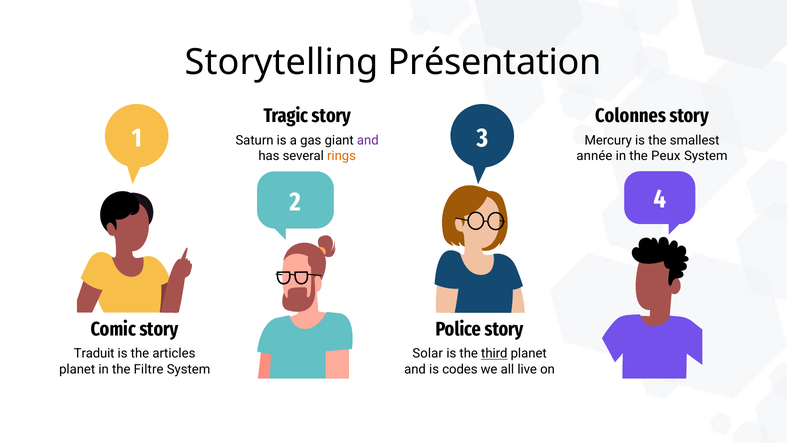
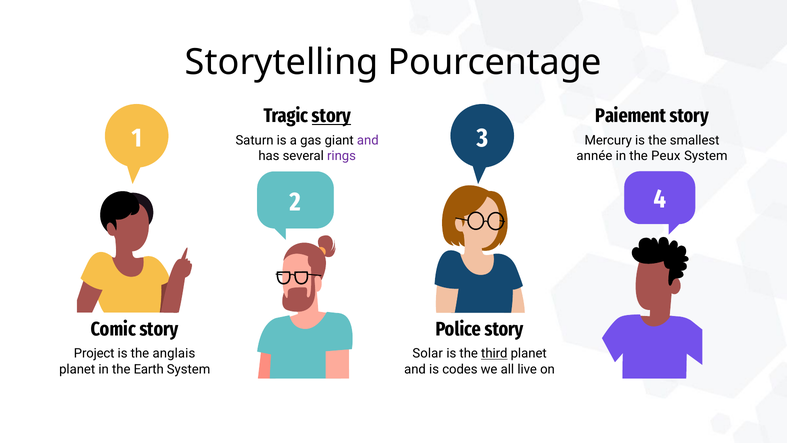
Présentation: Présentation -> Pourcentage (495, 62)
story underline: none -> present (331, 116)
Colonnes: Colonnes -> Paiement (631, 116)
rings colour: orange -> purple (342, 156)
Traduit: Traduit -> Project (94, 353)
articles: articles -> anglais (174, 353)
Filtre: Filtre -> Earth (149, 369)
